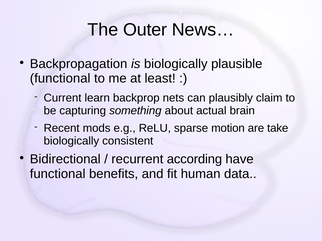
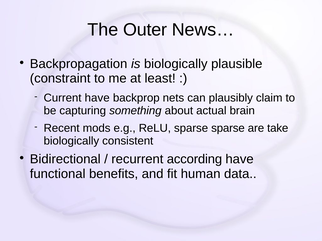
functional: functional -> constraint (60, 79)
Current learn: learn -> have (97, 98)
sparse motion: motion -> sparse (228, 128)
